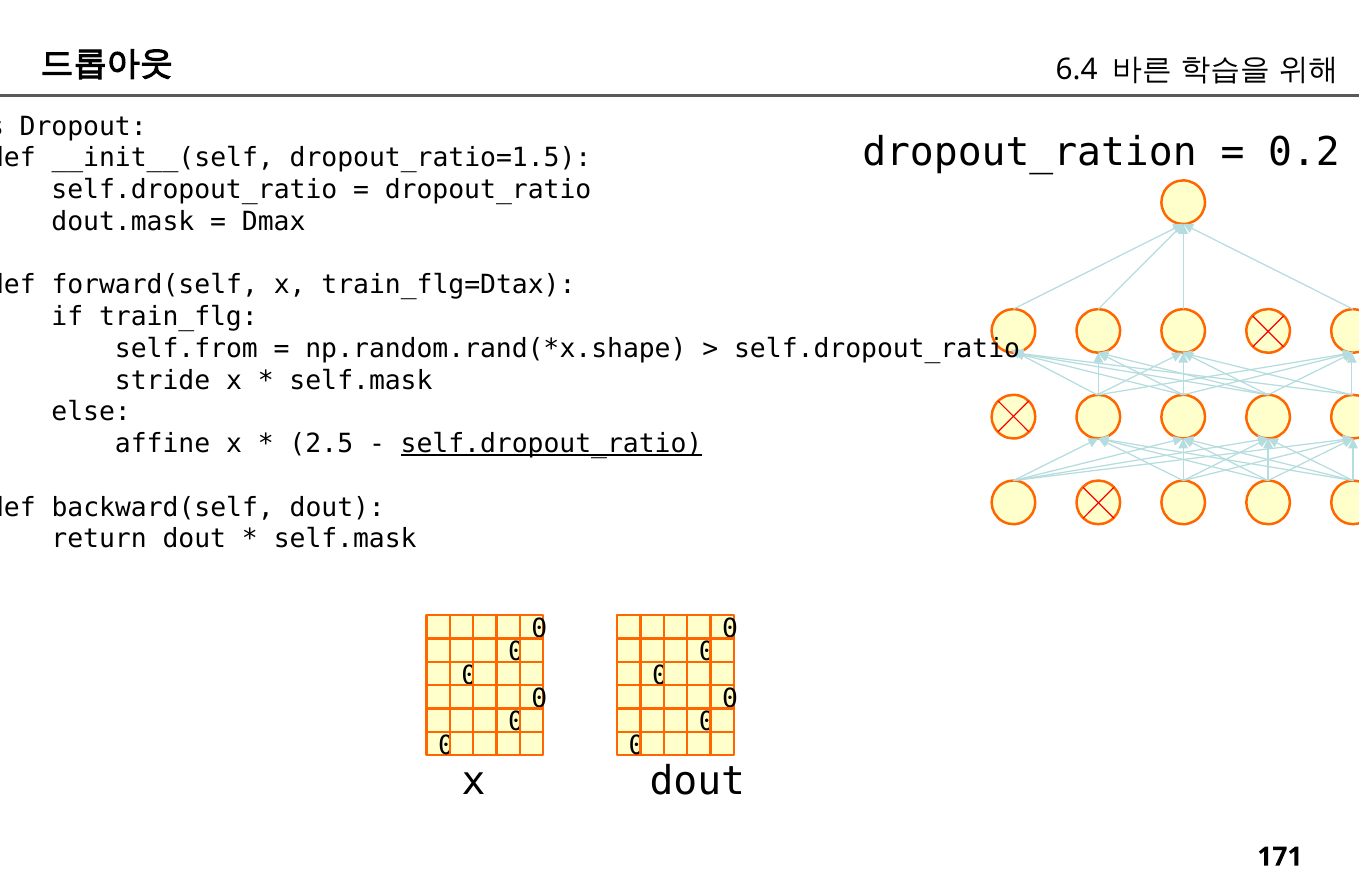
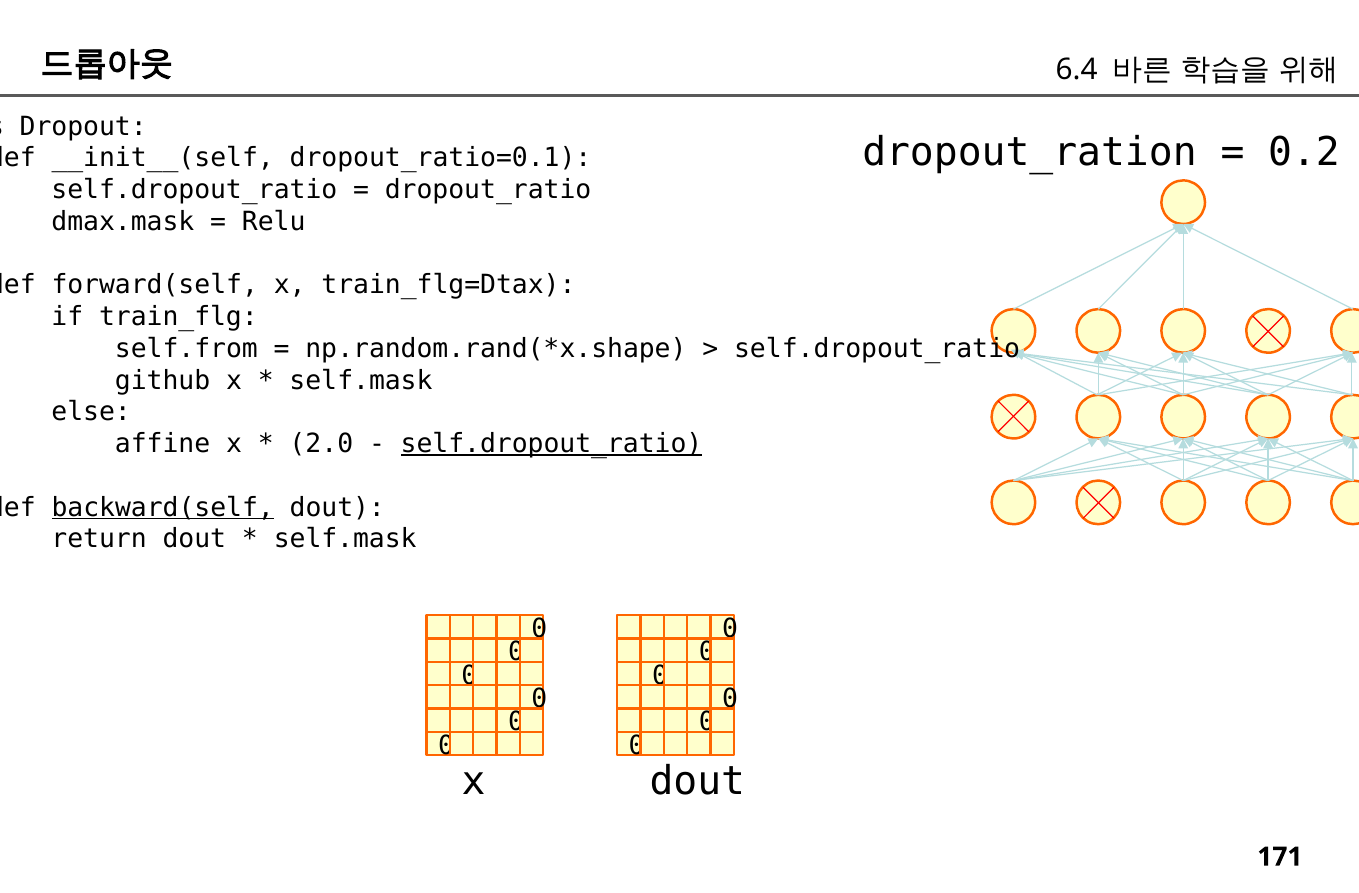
dropout_ratio=1.5: dropout_ratio=1.5 -> dropout_ratio=0.1 (440, 158)
dout.mask: dout.mask -> dmax.mask (123, 222)
Dmax: Dmax -> Relu (274, 222)
stride: stride -> github (163, 380)
2.5: 2.5 -> 2.0 (321, 444)
backward(self underline: none -> present (163, 507)
